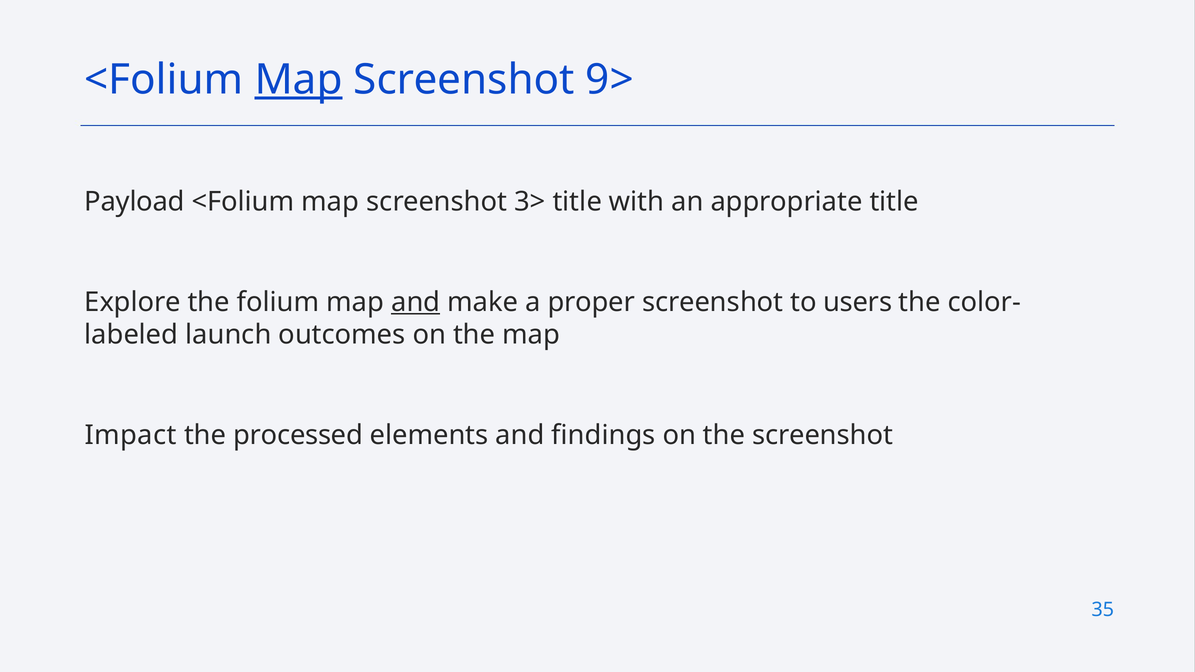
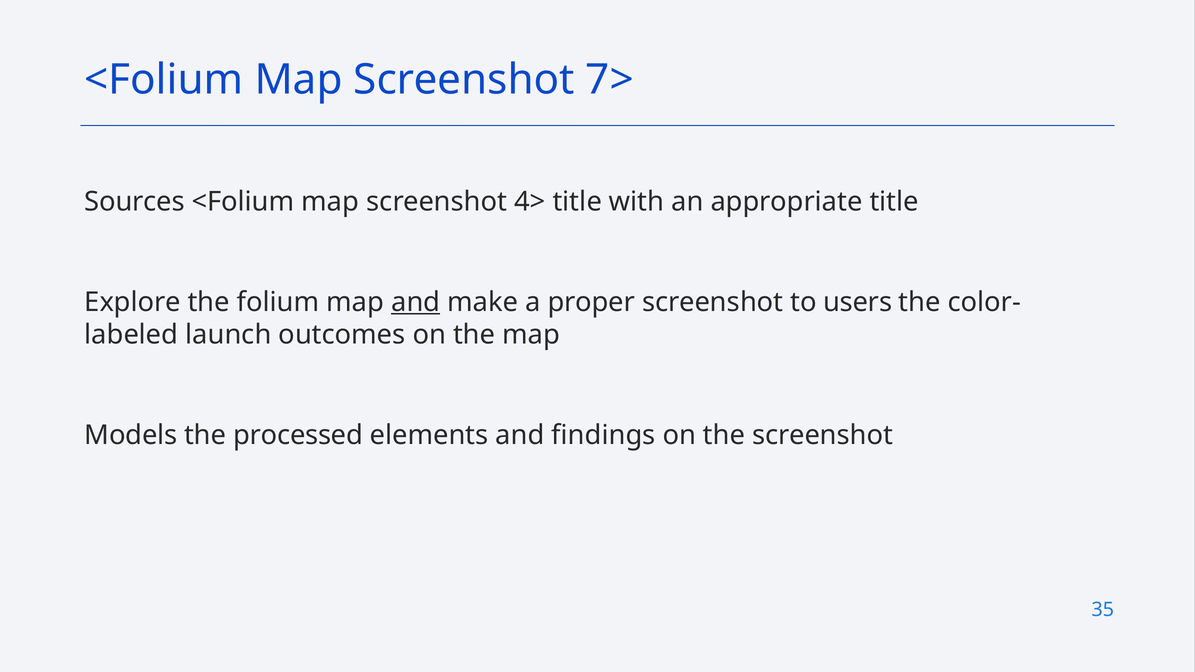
Map underline: present -> none (299, 80)
9>: 9> -> 7> (610, 80)
Payload: Payload -> Sources (135, 202)
3>: 3> -> 4> (530, 202)
Impact: Impact -> Models (131, 436)
